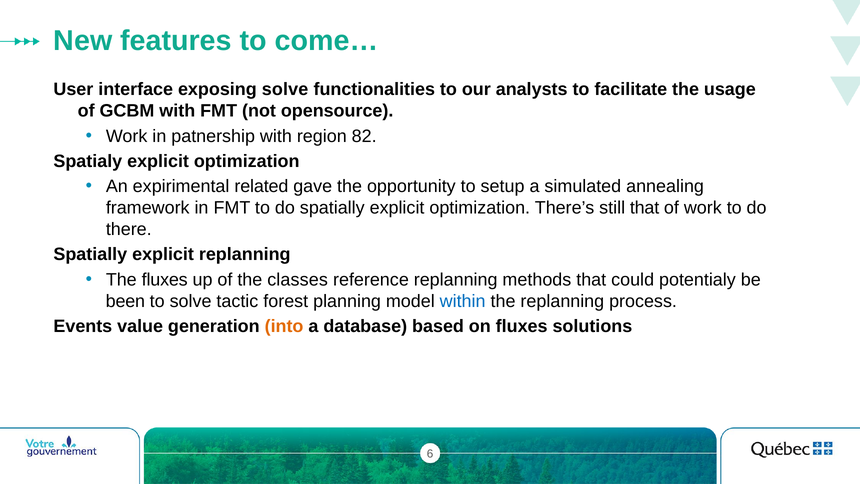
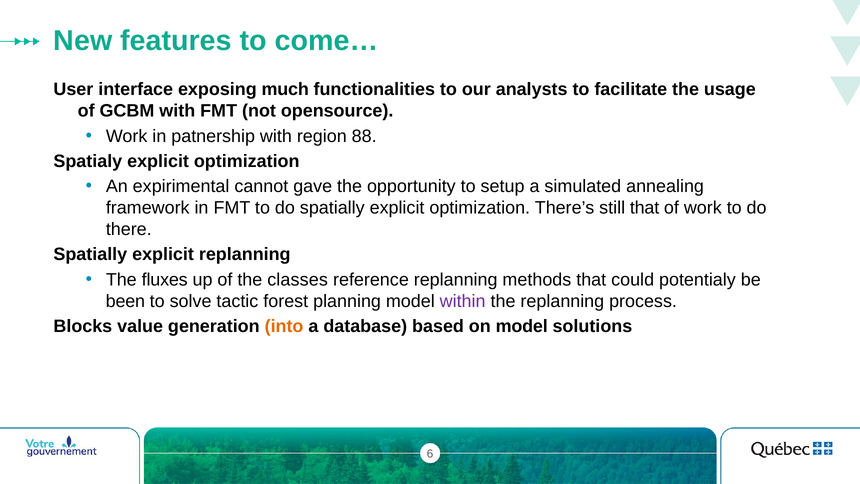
exposing solve: solve -> much (285, 89)
82: 82 -> 88 (364, 136)
related: related -> cannot (261, 186)
within colour: blue -> purple (463, 301)
Events: Events -> Blocks (83, 326)
on fluxes: fluxes -> model (522, 326)
